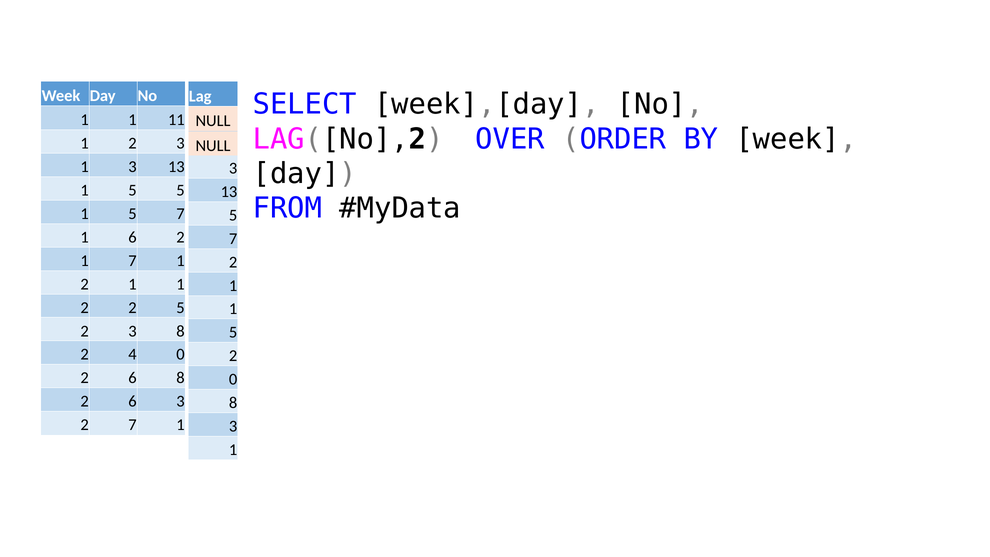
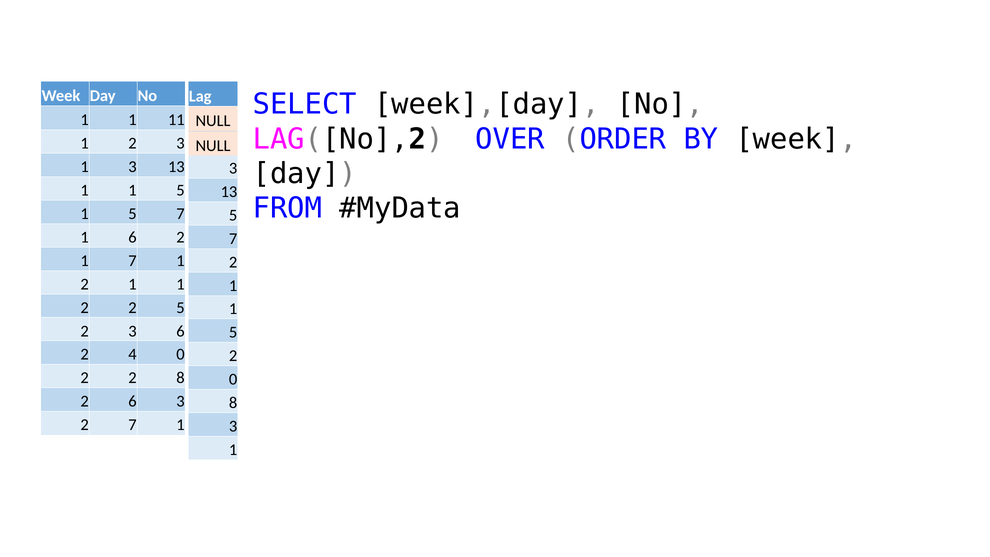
5: 5 -> 1 (133, 190)
3 8: 8 -> 6 (180, 331)
6: 6 -> 2 (133, 378)
